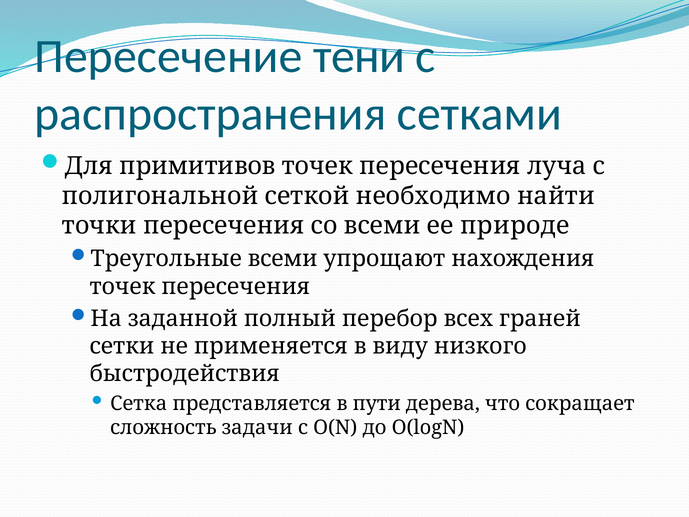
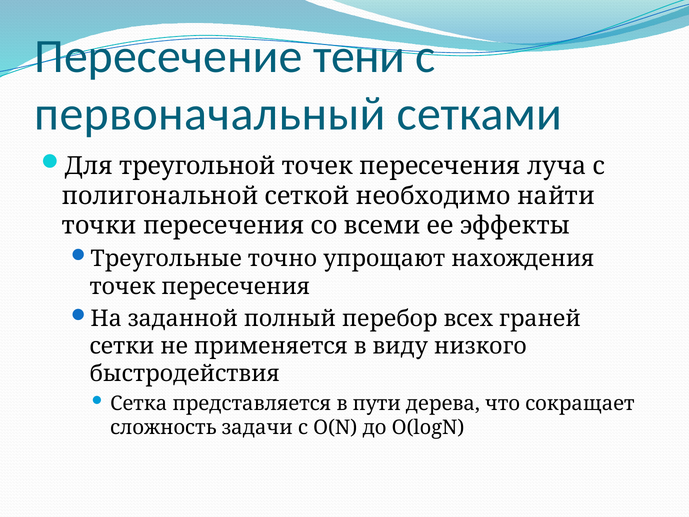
распространения: распространения -> первоначальный (210, 114)
примитивов: примитивов -> треугольной (197, 166)
природе: природе -> эффекты (515, 226)
Треугольные всеми: всеми -> точно (282, 259)
